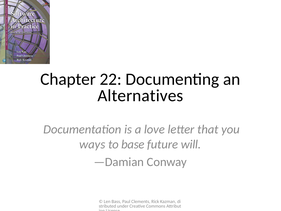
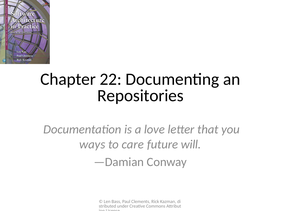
Alternatives: Alternatives -> Repositories (140, 96)
base: base -> care (133, 144)
